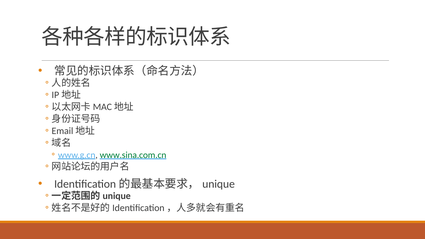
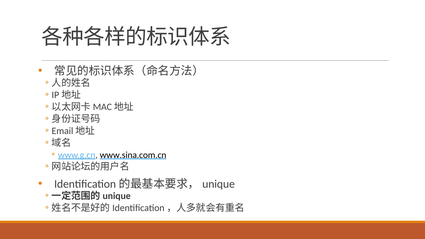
www.sina.com.cn colour: green -> black (133, 155)
